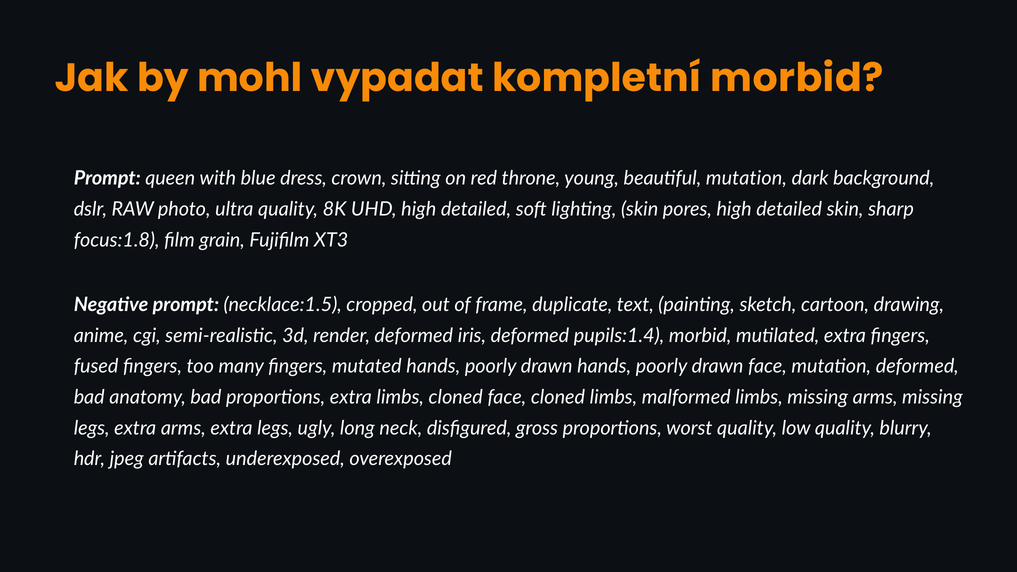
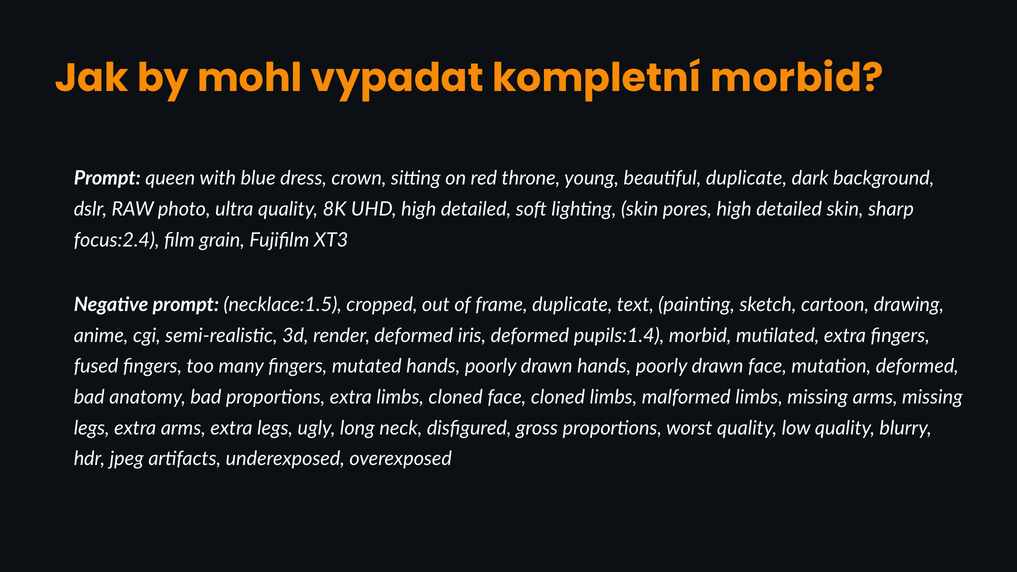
beautiful mutation: mutation -> duplicate (746, 178)
focus:1.8: focus:1.8 -> focus:2.4 (117, 240)
